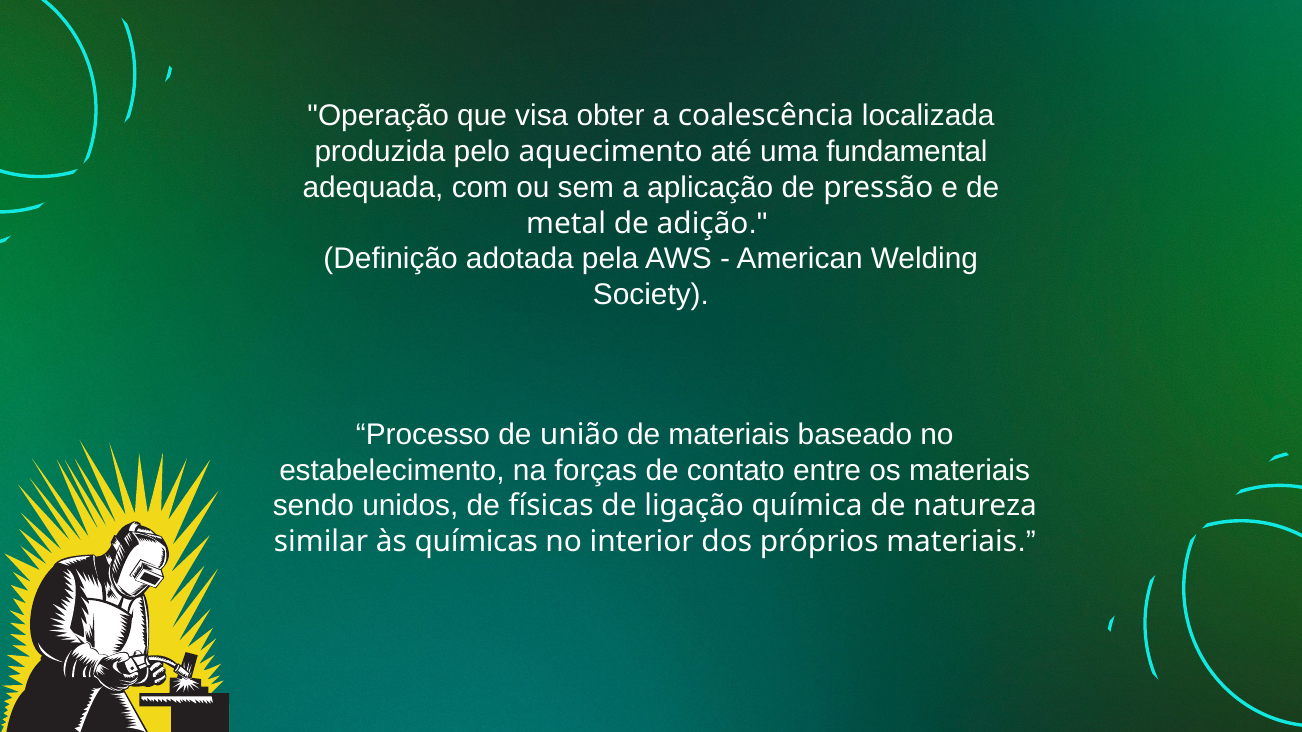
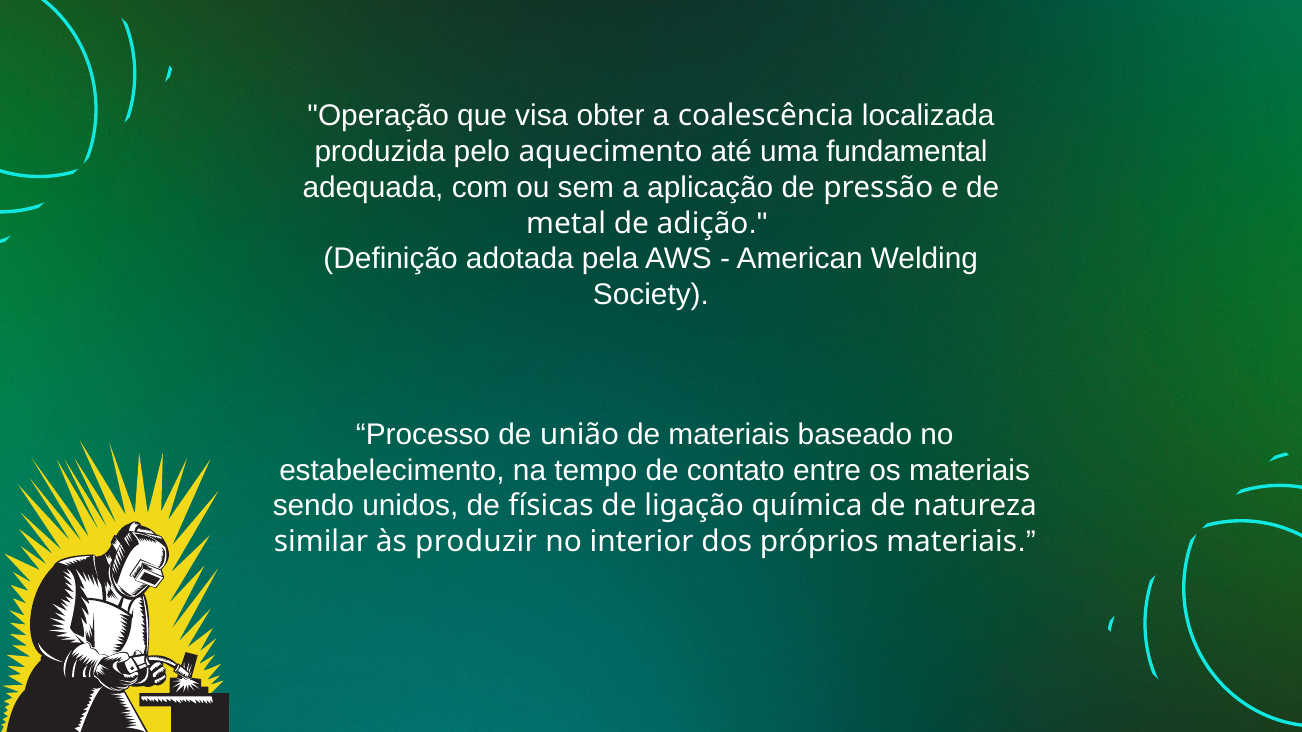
forças: forças -> tempo (596, 470)
químicas: químicas -> produzir (476, 542)
